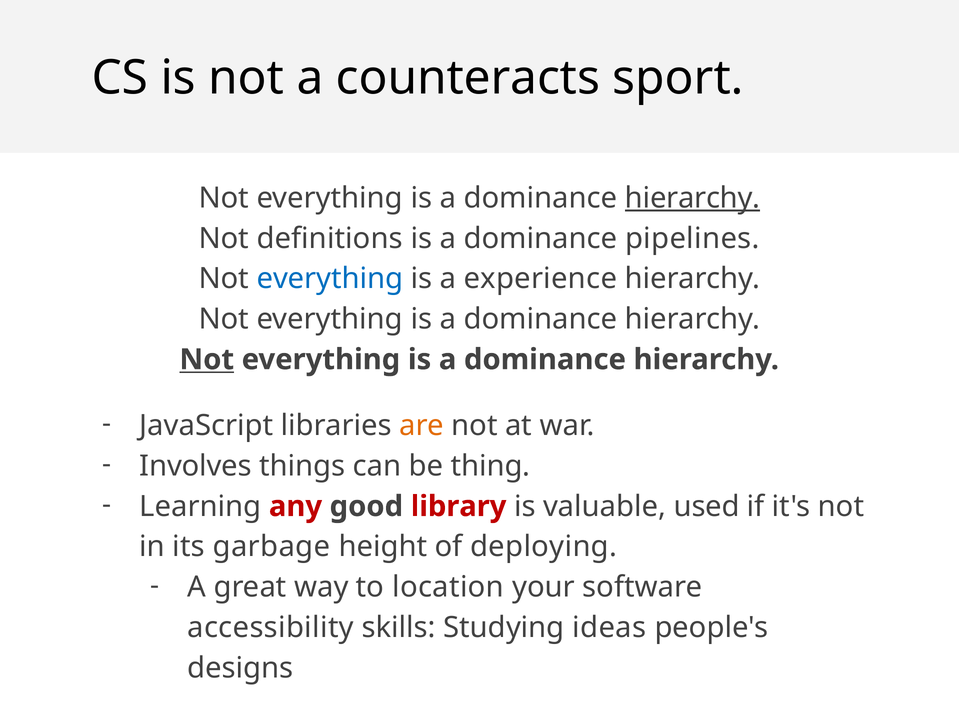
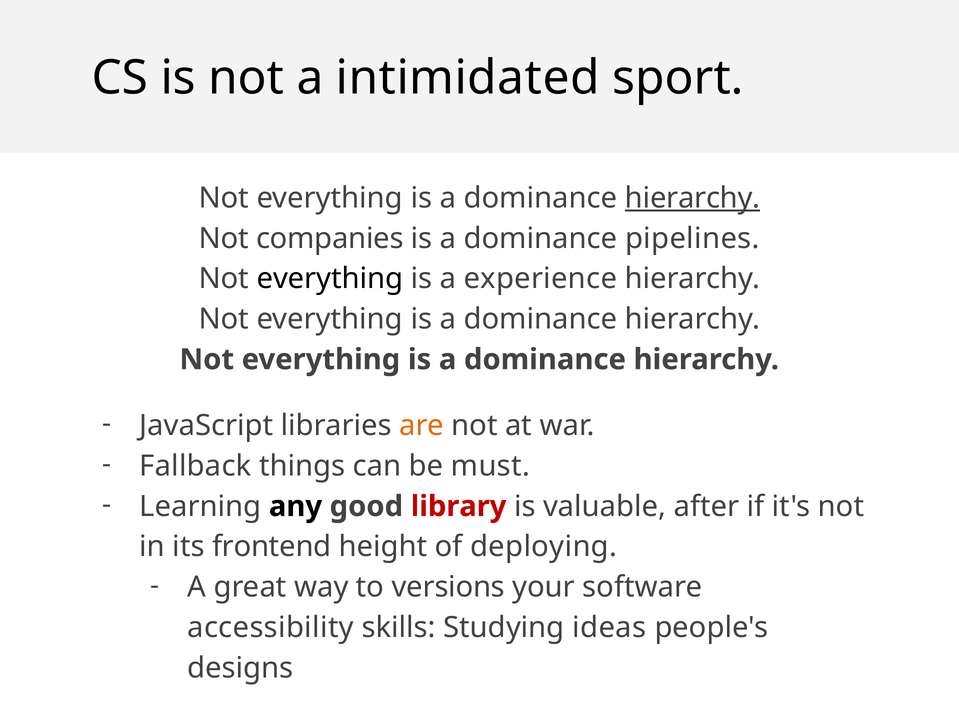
counteracts: counteracts -> intimidated (468, 78)
definitions: definitions -> companies (330, 238)
everything colour: blue -> black (330, 279)
Not underline: present -> none (207, 360)
Involves: Involves -> Fallback (195, 466)
thing: thing -> must (490, 466)
any colour: red -> black (296, 507)
used: used -> after (707, 507)
garbage: garbage -> frontend (272, 547)
location: location -> versions (448, 587)
